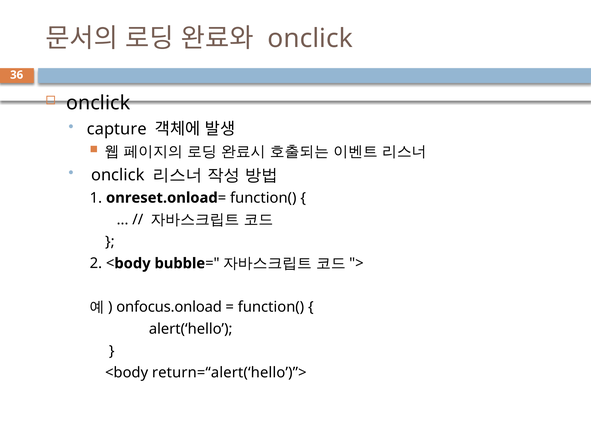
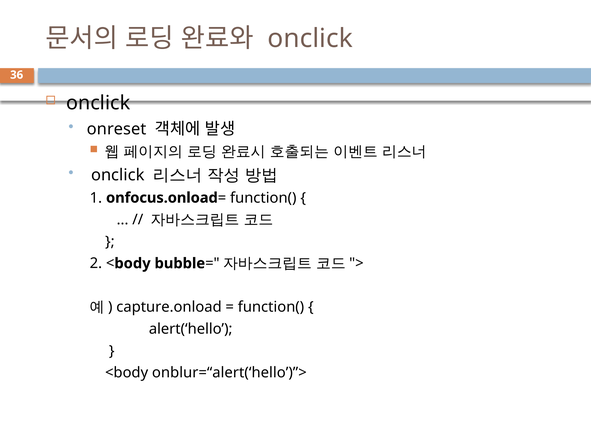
capture: capture -> onreset (117, 129)
onreset.onload: onreset.onload -> onfocus.onload (162, 197)
onfocus.onload: onfocus.onload -> capture.onload (169, 307)
return=“alert(‘hello’)”>: return=“alert(‘hello’)”> -> onblur=“alert(‘hello’)”> (229, 372)
